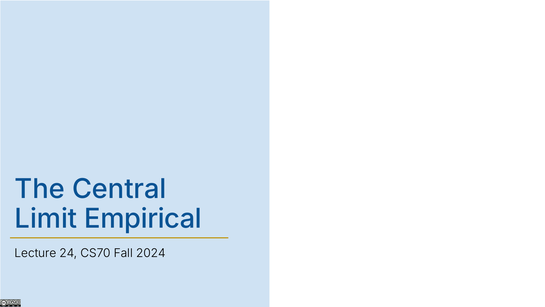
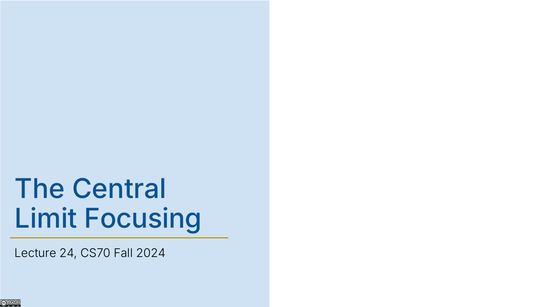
Empirical: Empirical -> Focusing (143, 218)
